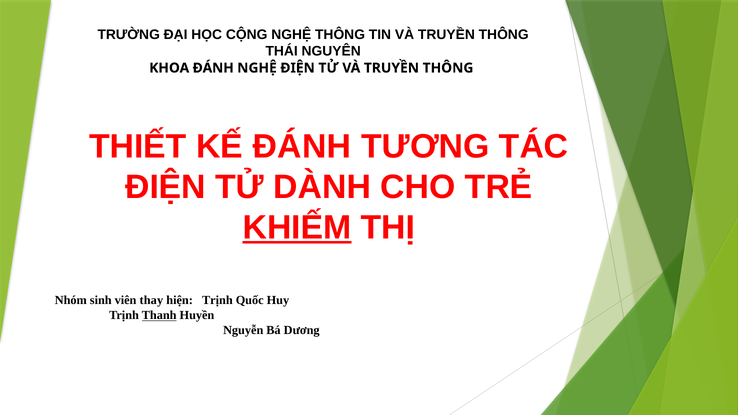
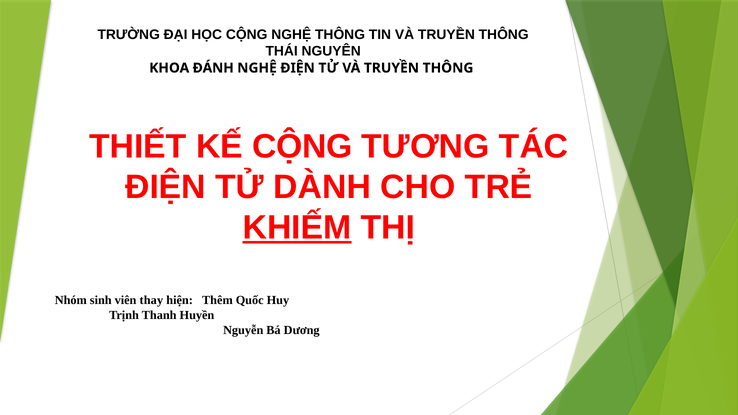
KẾ ĐÁNH: ĐÁNH -> CỘNG (302, 147)
hiện Trịnh: Trịnh -> Thêm (217, 300)
Thanh underline: present -> none (159, 315)
